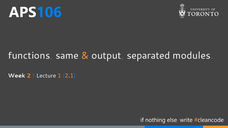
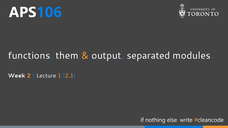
same: same -> them (67, 56)
